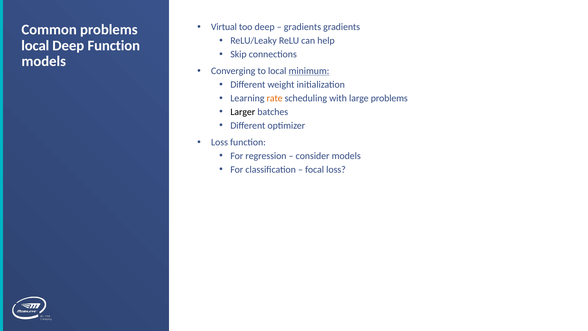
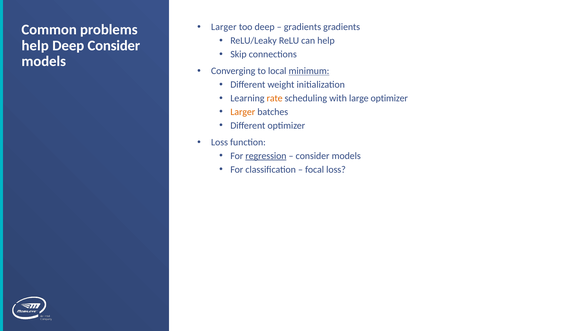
Virtual: Virtual -> Larger (224, 27)
local: local -> help (35, 45)
Deep Function: Function -> Consider (114, 45)
large problems: problems -> optimizer (389, 98)
Larger colour: black -> orange (243, 112)
regression underline: none -> present (266, 156)
